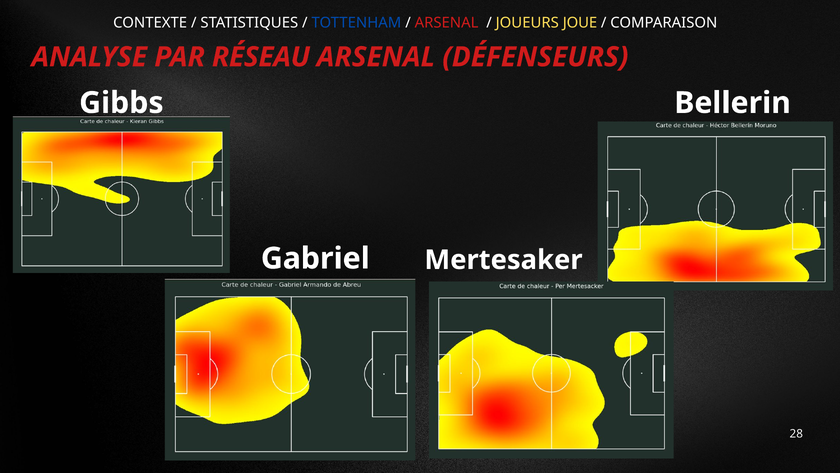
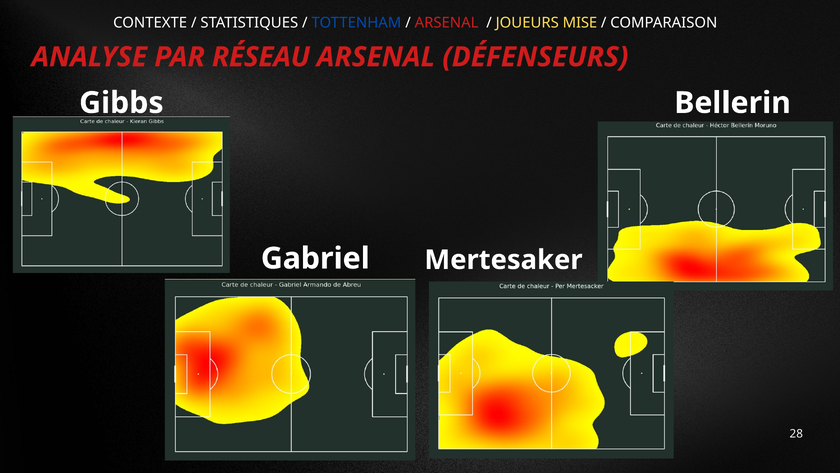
JOUE: JOUE -> MISE (580, 23)
